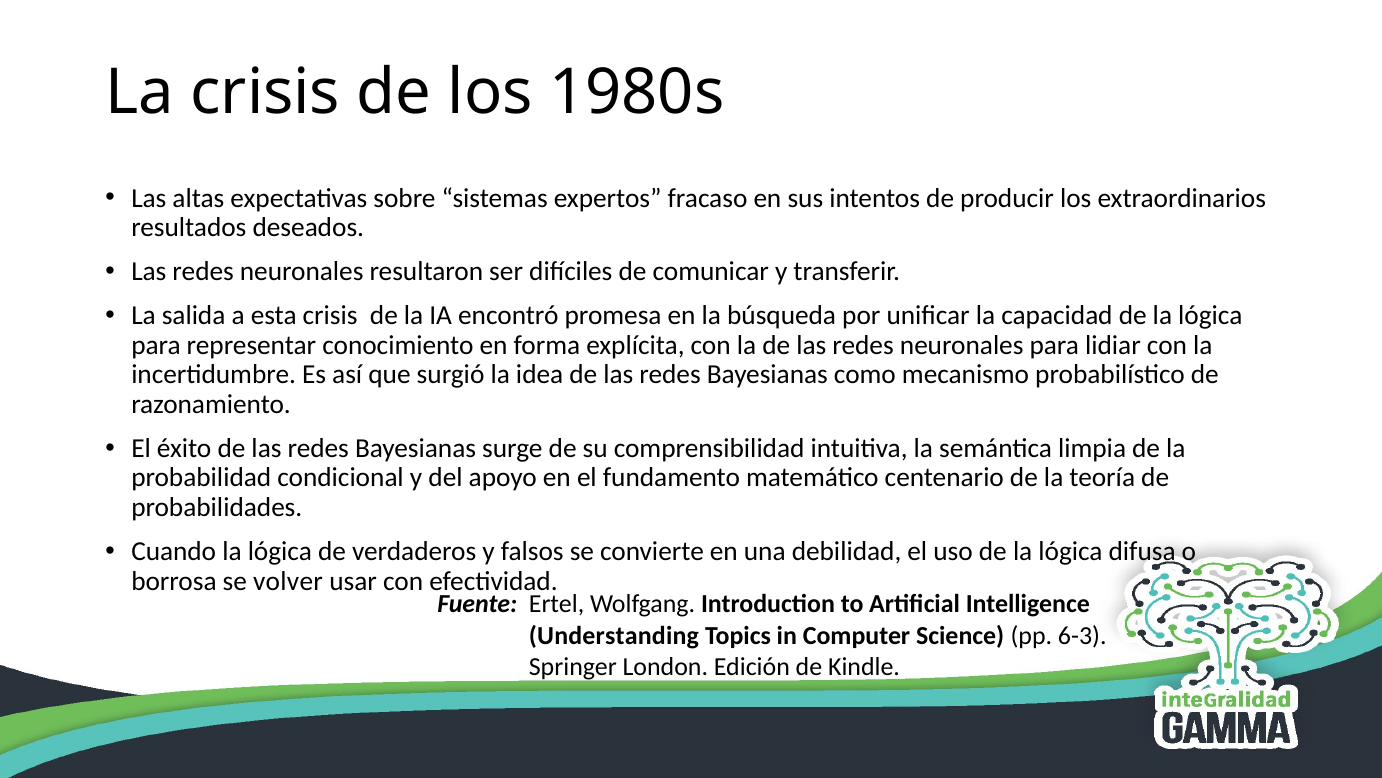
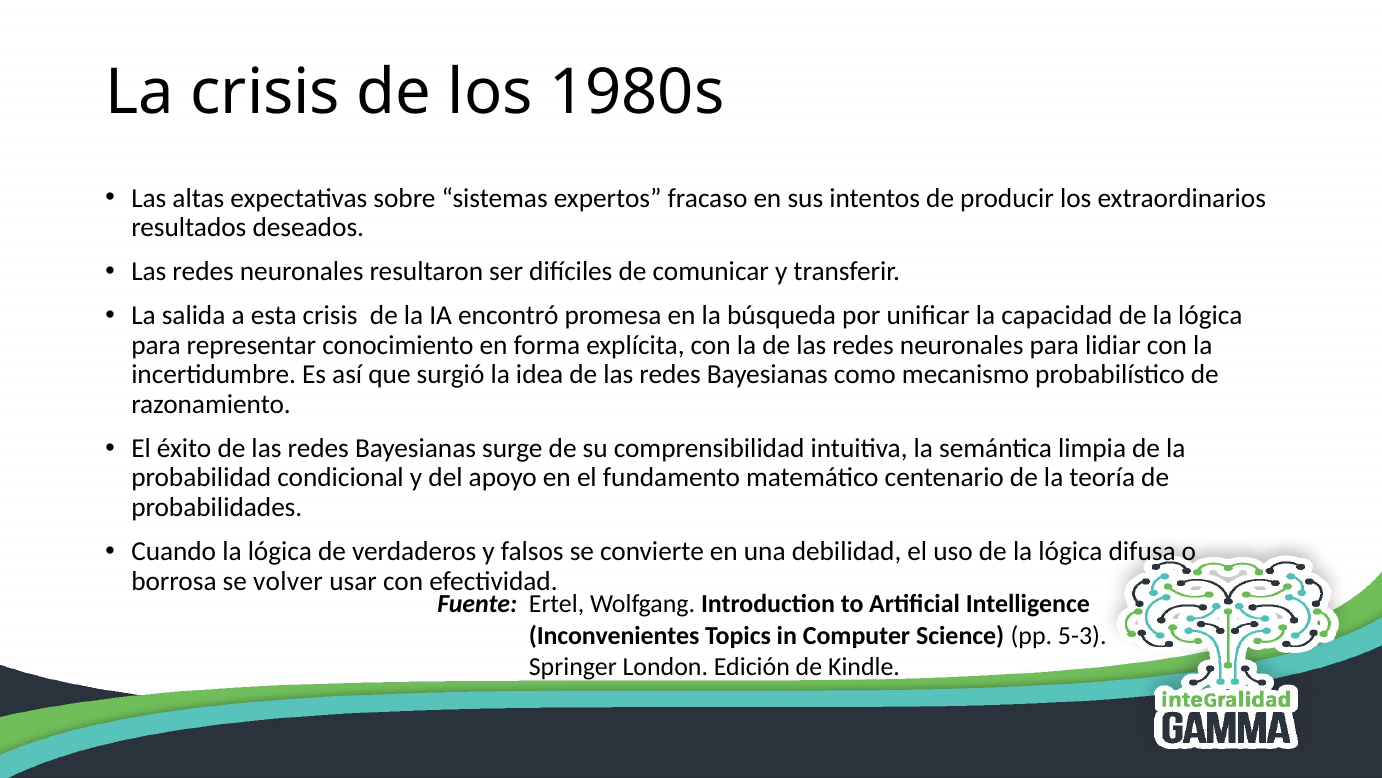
Understanding: Understanding -> Inconvenientes (614, 635)
6-3: 6-3 -> 5-3 (1082, 635)
